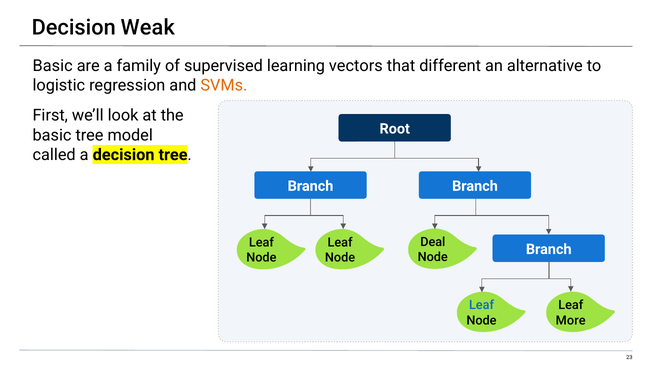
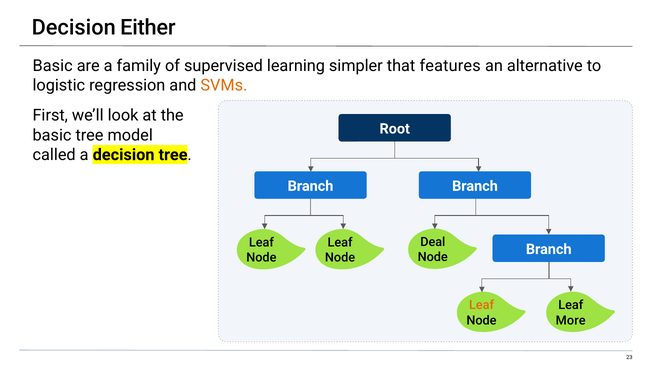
Weak: Weak -> Either (148, 28)
vectors: vectors -> simpler (356, 66)
different: different -> features (450, 66)
Leaf colour: blue -> orange (482, 305)
